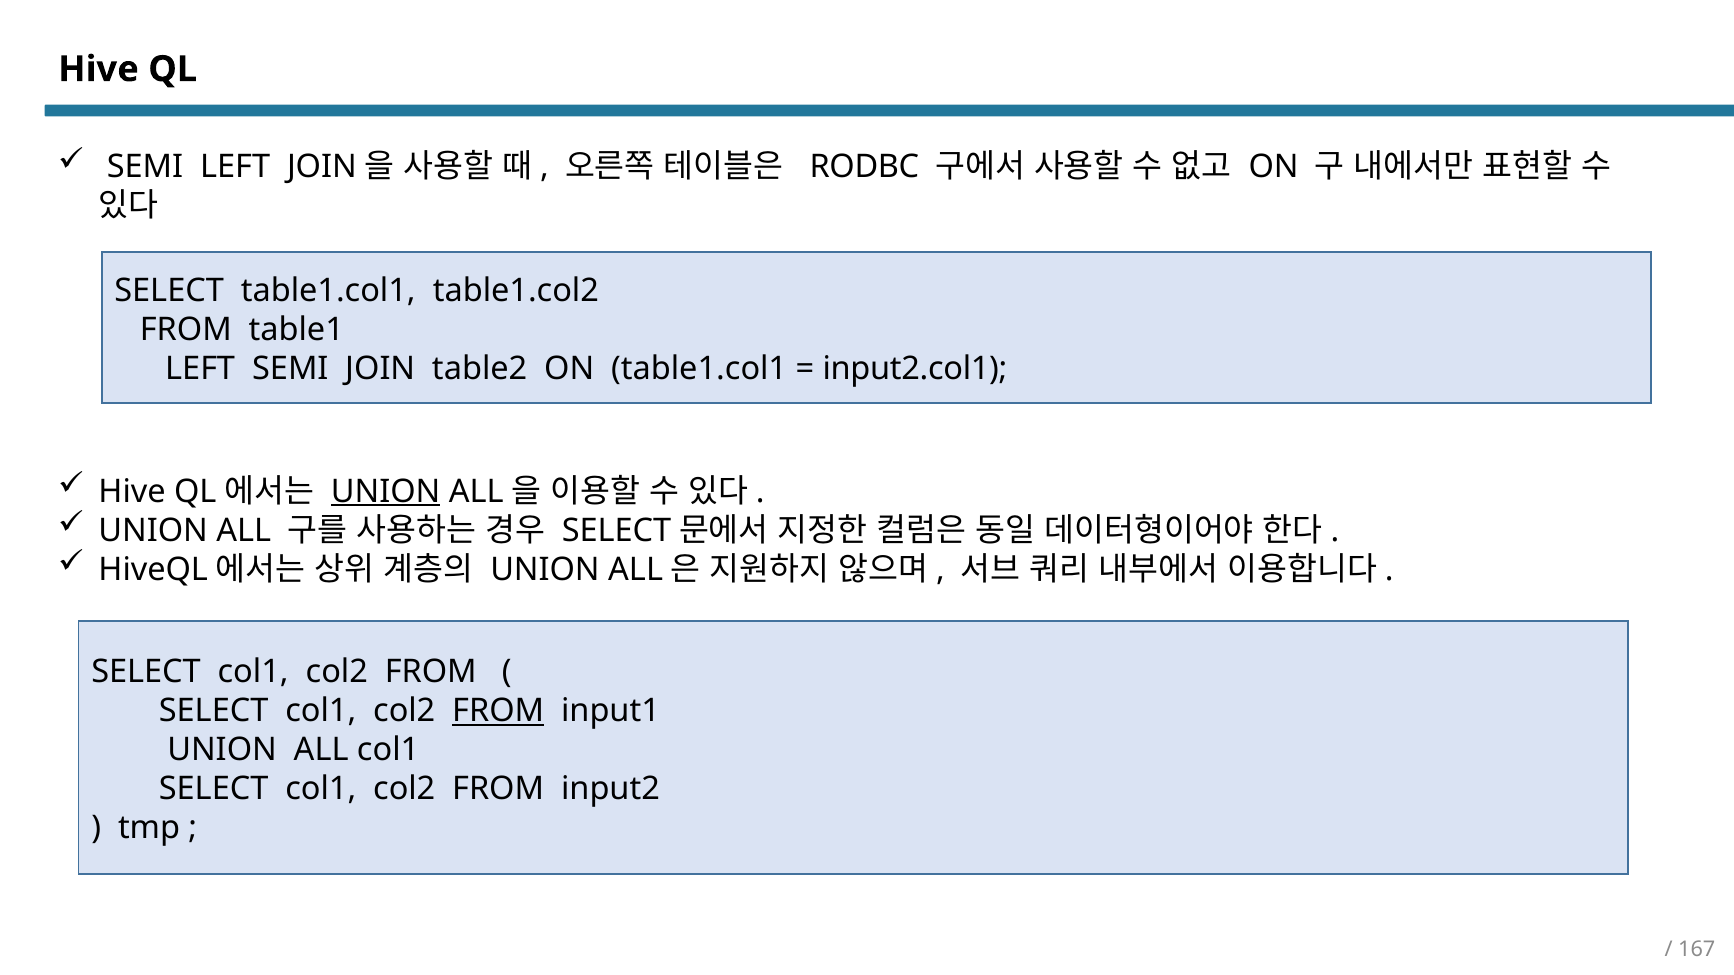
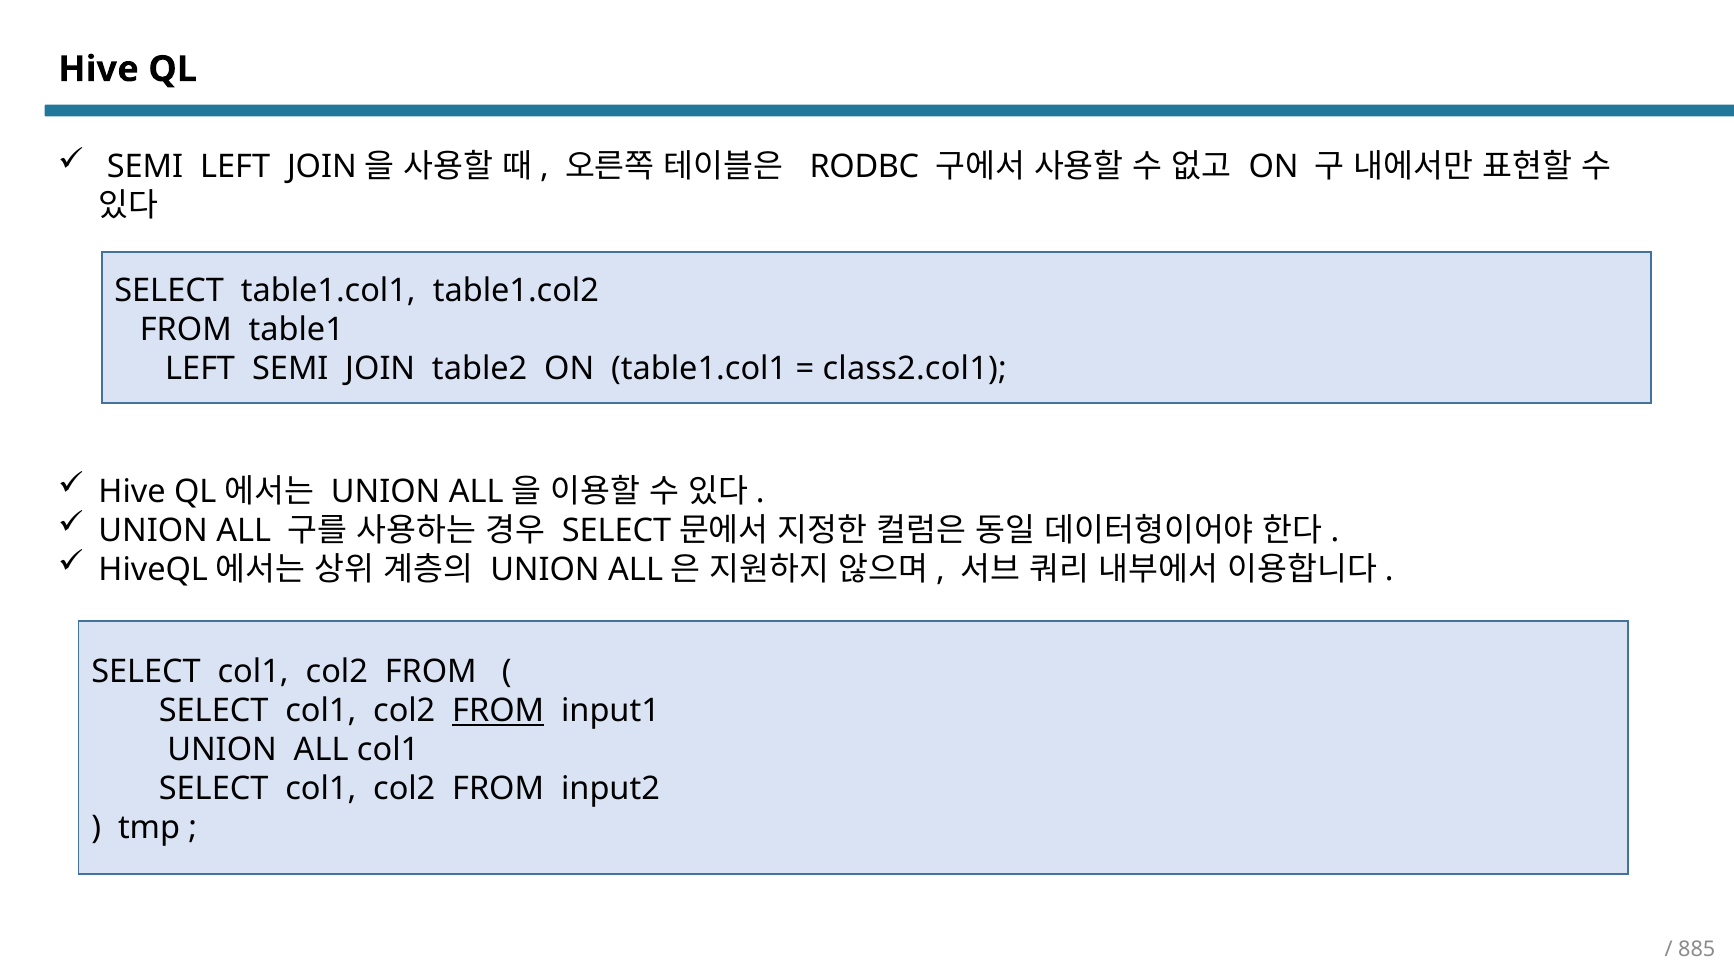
input2.col1: input2.col1 -> class2.col1 (915, 369)
UNION underline: present -> none (386, 491)
167: 167 -> 885 (1697, 950)
